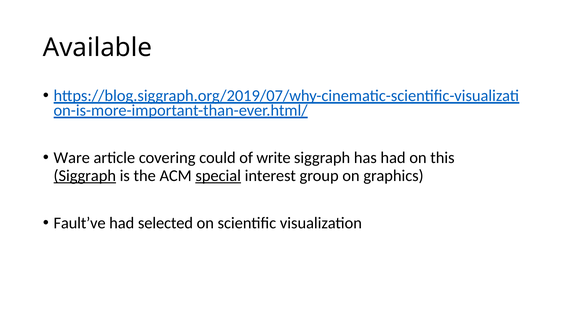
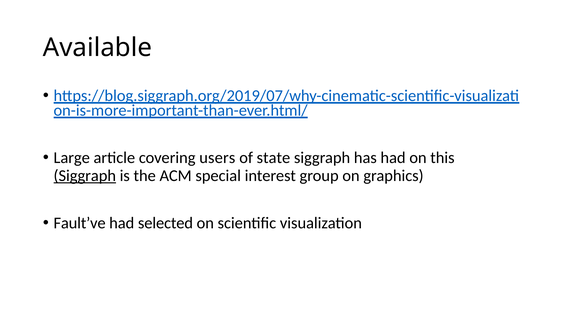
Ware: Ware -> Large (72, 157)
could: could -> users (217, 157)
write: write -> state (273, 157)
special underline: present -> none (218, 175)
